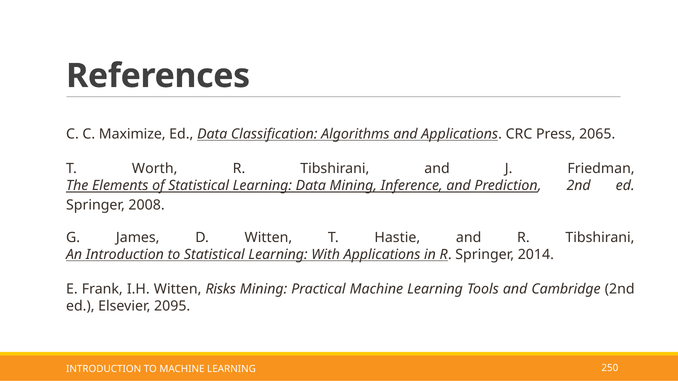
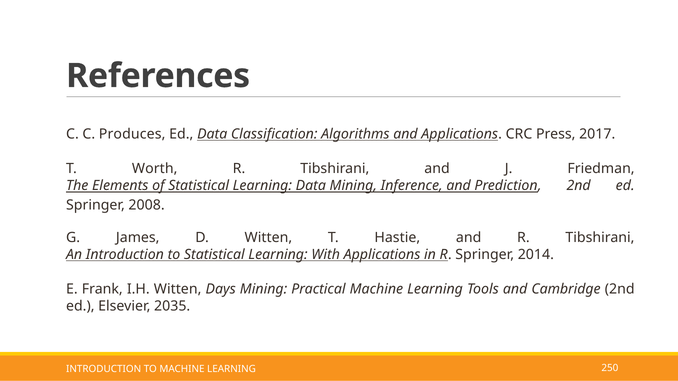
Maximize: Maximize -> Produces (132, 134)
2065: 2065 -> 2017 (597, 134)
Risks: Risks -> Days (221, 290)
2095: 2095 -> 2035 (172, 307)
